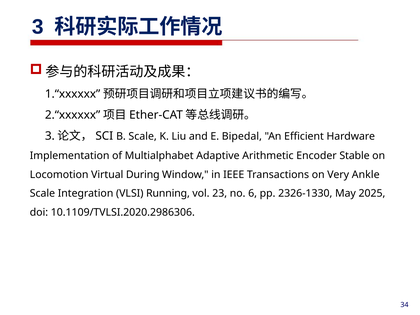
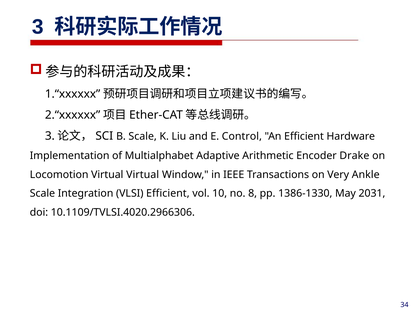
Bipedal: Bipedal -> Control (242, 137)
Stable: Stable -> Drake (354, 156)
Virtual During: During -> Virtual (143, 175)
VLSI Running: Running -> Efficient (168, 193)
23: 23 -> 10 (220, 193)
6: 6 -> 8 (253, 193)
2326-1330: 2326-1330 -> 1386-1330 (305, 193)
2025: 2025 -> 2031 (372, 193)
10.1109/TVLSI.2020.2986306: 10.1109/TVLSI.2020.2986306 -> 10.1109/TVLSI.4020.2966306 (123, 212)
